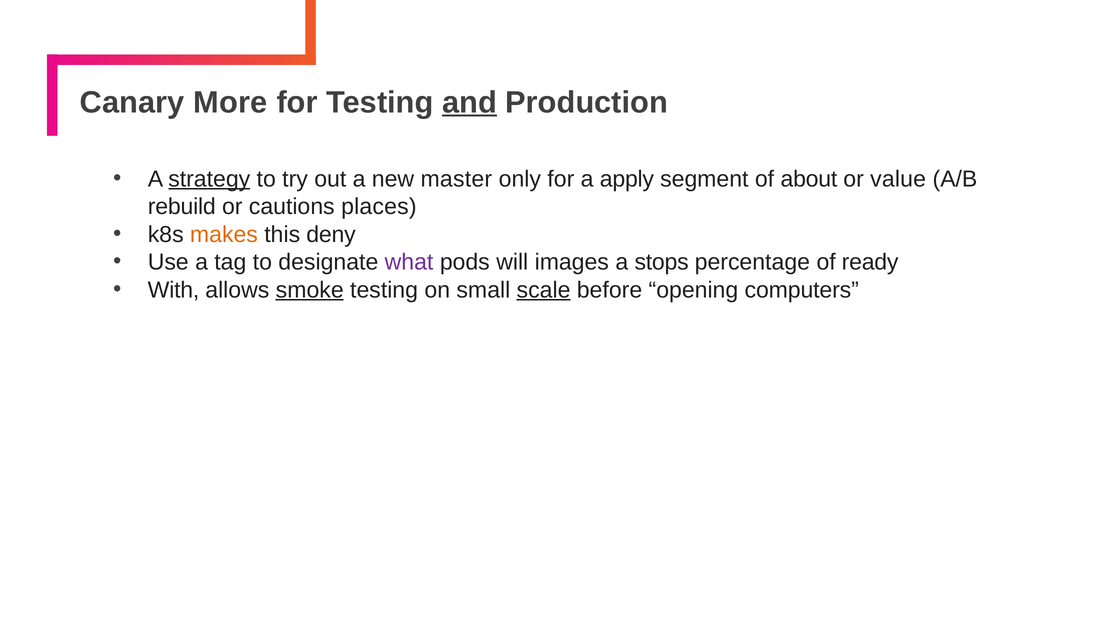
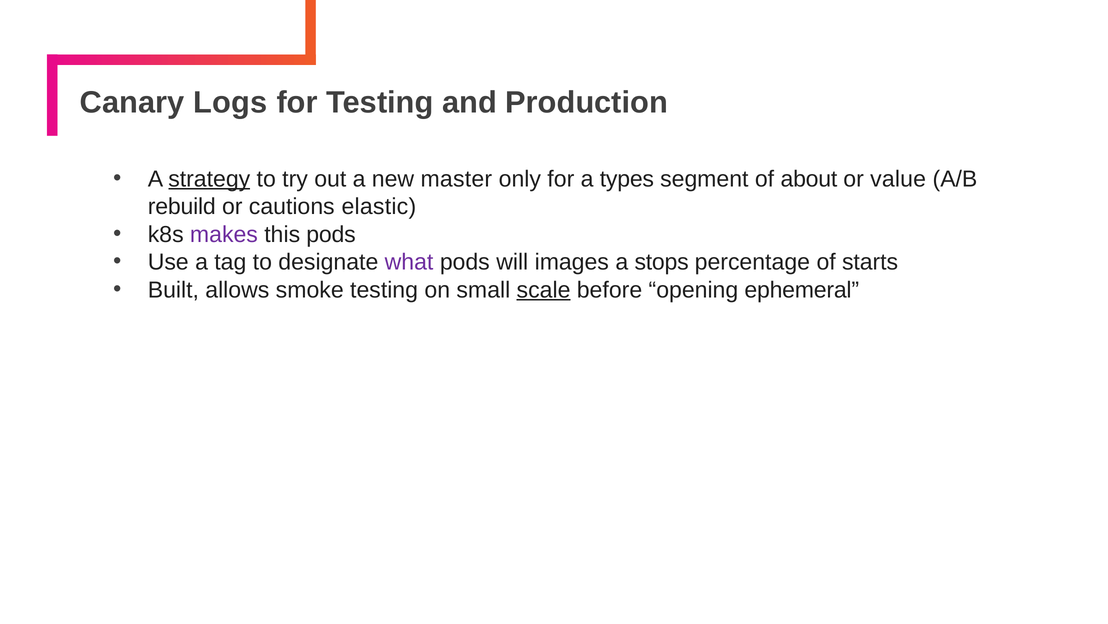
More: More -> Logs (230, 102)
and underline: present -> none (470, 102)
apply: apply -> types (627, 179)
places: places -> elastic (379, 206)
makes colour: orange -> purple (224, 234)
this deny: deny -> pods (331, 234)
ready: ready -> starts (870, 262)
With: With -> Built (173, 290)
smoke underline: present -> none (310, 290)
computers: computers -> ephemeral (802, 290)
